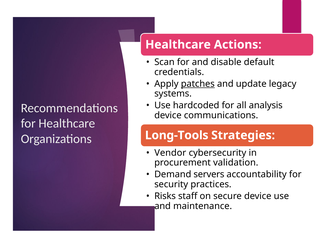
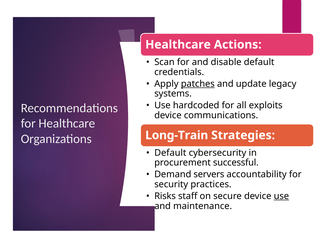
analysis: analysis -> exploits (266, 105)
Long-Tools: Long-Tools -> Long-Train (177, 135)
Vendor: Vendor -> Default (170, 152)
validation: validation -> successful (236, 162)
use underline: none -> present (281, 196)
